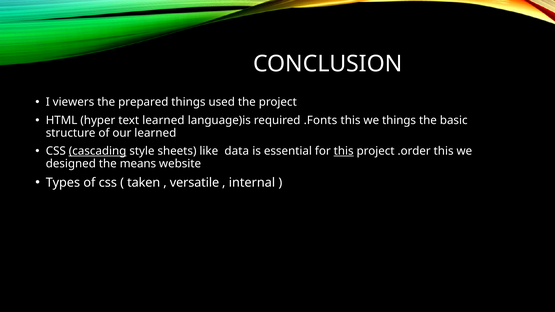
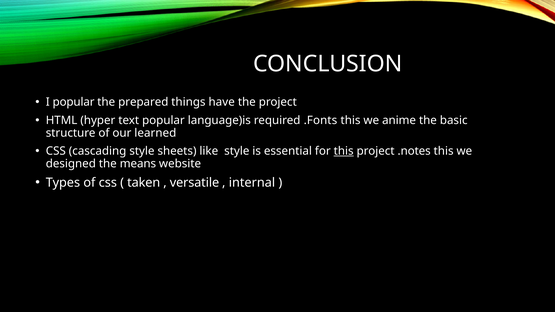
I viewers: viewers -> popular (74, 102)
used: used -> have (222, 102)
text learned: learned -> popular (163, 120)
we things: things -> anime (399, 120)
cascading underline: present -> none (98, 151)
like data: data -> style (237, 151)
.order: .order -> .notes (414, 151)
